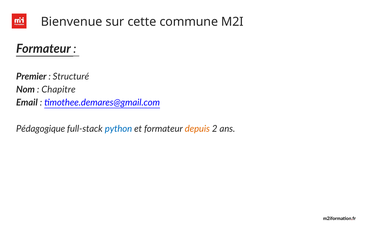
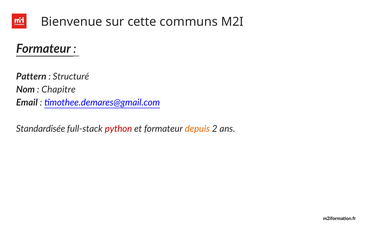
commune: commune -> communs (189, 22)
Premier: Premier -> Pattern (31, 76)
Pédagogique: Pédagogique -> Standardisée (41, 128)
python colour: blue -> red (118, 128)
